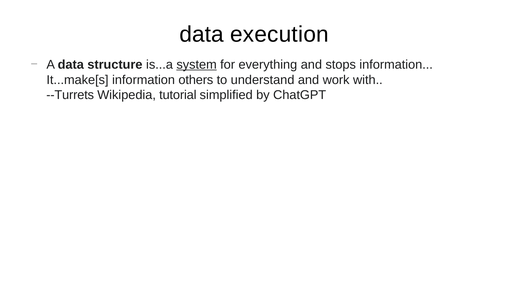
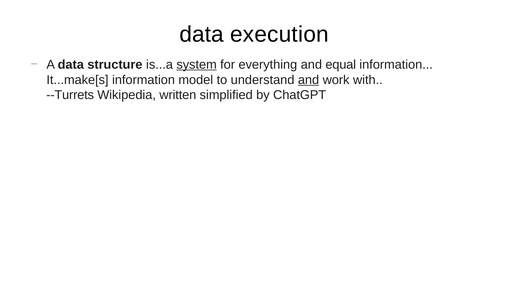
stops: stops -> equal (341, 65)
others: others -> model (196, 80)
and underline: none -> present (309, 80)
tutorial: tutorial -> written (178, 95)
